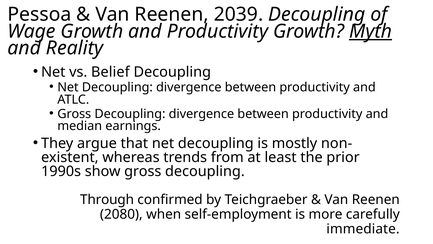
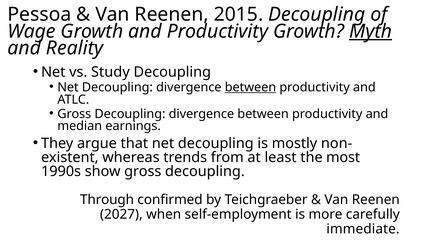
2039: 2039 -> 2015 (238, 14)
Belief: Belief -> Study (110, 72)
between underline: none -> present (250, 87)
prior: prior -> most (343, 157)
2080: 2080 -> 2027 (121, 214)
